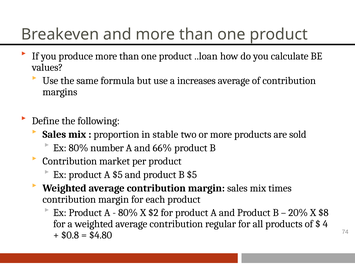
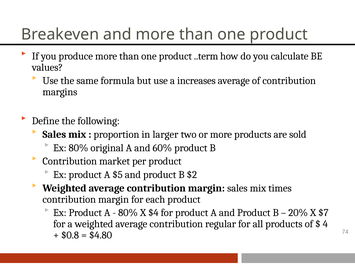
..loan: ..loan -> ..term (206, 56)
stable: stable -> larger (165, 134)
number: number -> original (107, 147)
66%: 66% -> 60% (162, 147)
B $5: $5 -> $2 (192, 174)
$2: $2 -> $4 (153, 212)
$8: $8 -> $7 (323, 212)
